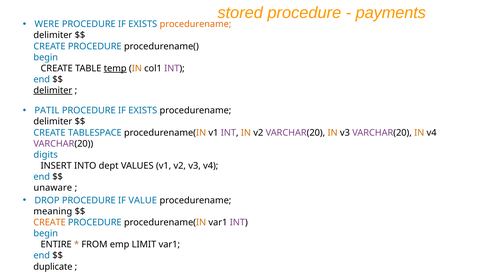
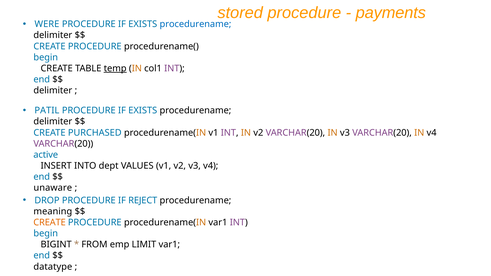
procedurename colour: orange -> blue (195, 24)
delimiter underline: present -> none (53, 91)
TABLESPACE: TABLESPACE -> PURCHASED (95, 133)
digits: digits -> active (46, 155)
VALUE: VALUE -> REJECT (143, 201)
ENTIRE: ENTIRE -> BIGINT (56, 245)
duplicate: duplicate -> datatype (53, 267)
